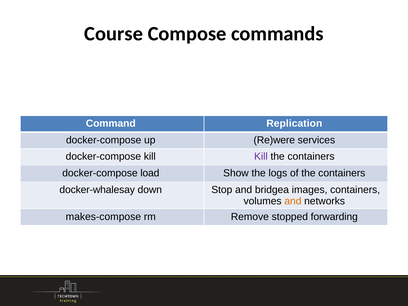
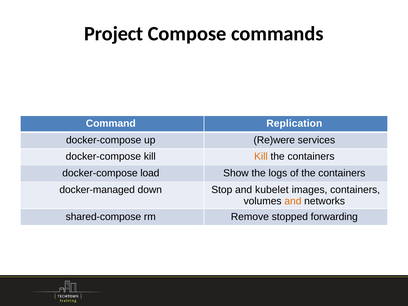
Course: Course -> Project (114, 34)
Kill colour: purple -> orange (261, 157)
docker-whalesay: docker-whalesay -> docker-managed (97, 190)
bridgea: bridgea -> kubelet (272, 190)
makes-compose: makes-compose -> shared-compose (103, 217)
